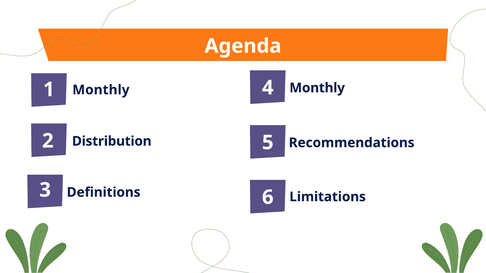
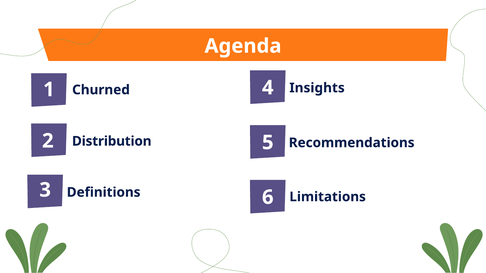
Monthly: Monthly -> Insights (317, 88)
Monthly: Monthly -> Churned (101, 90)
